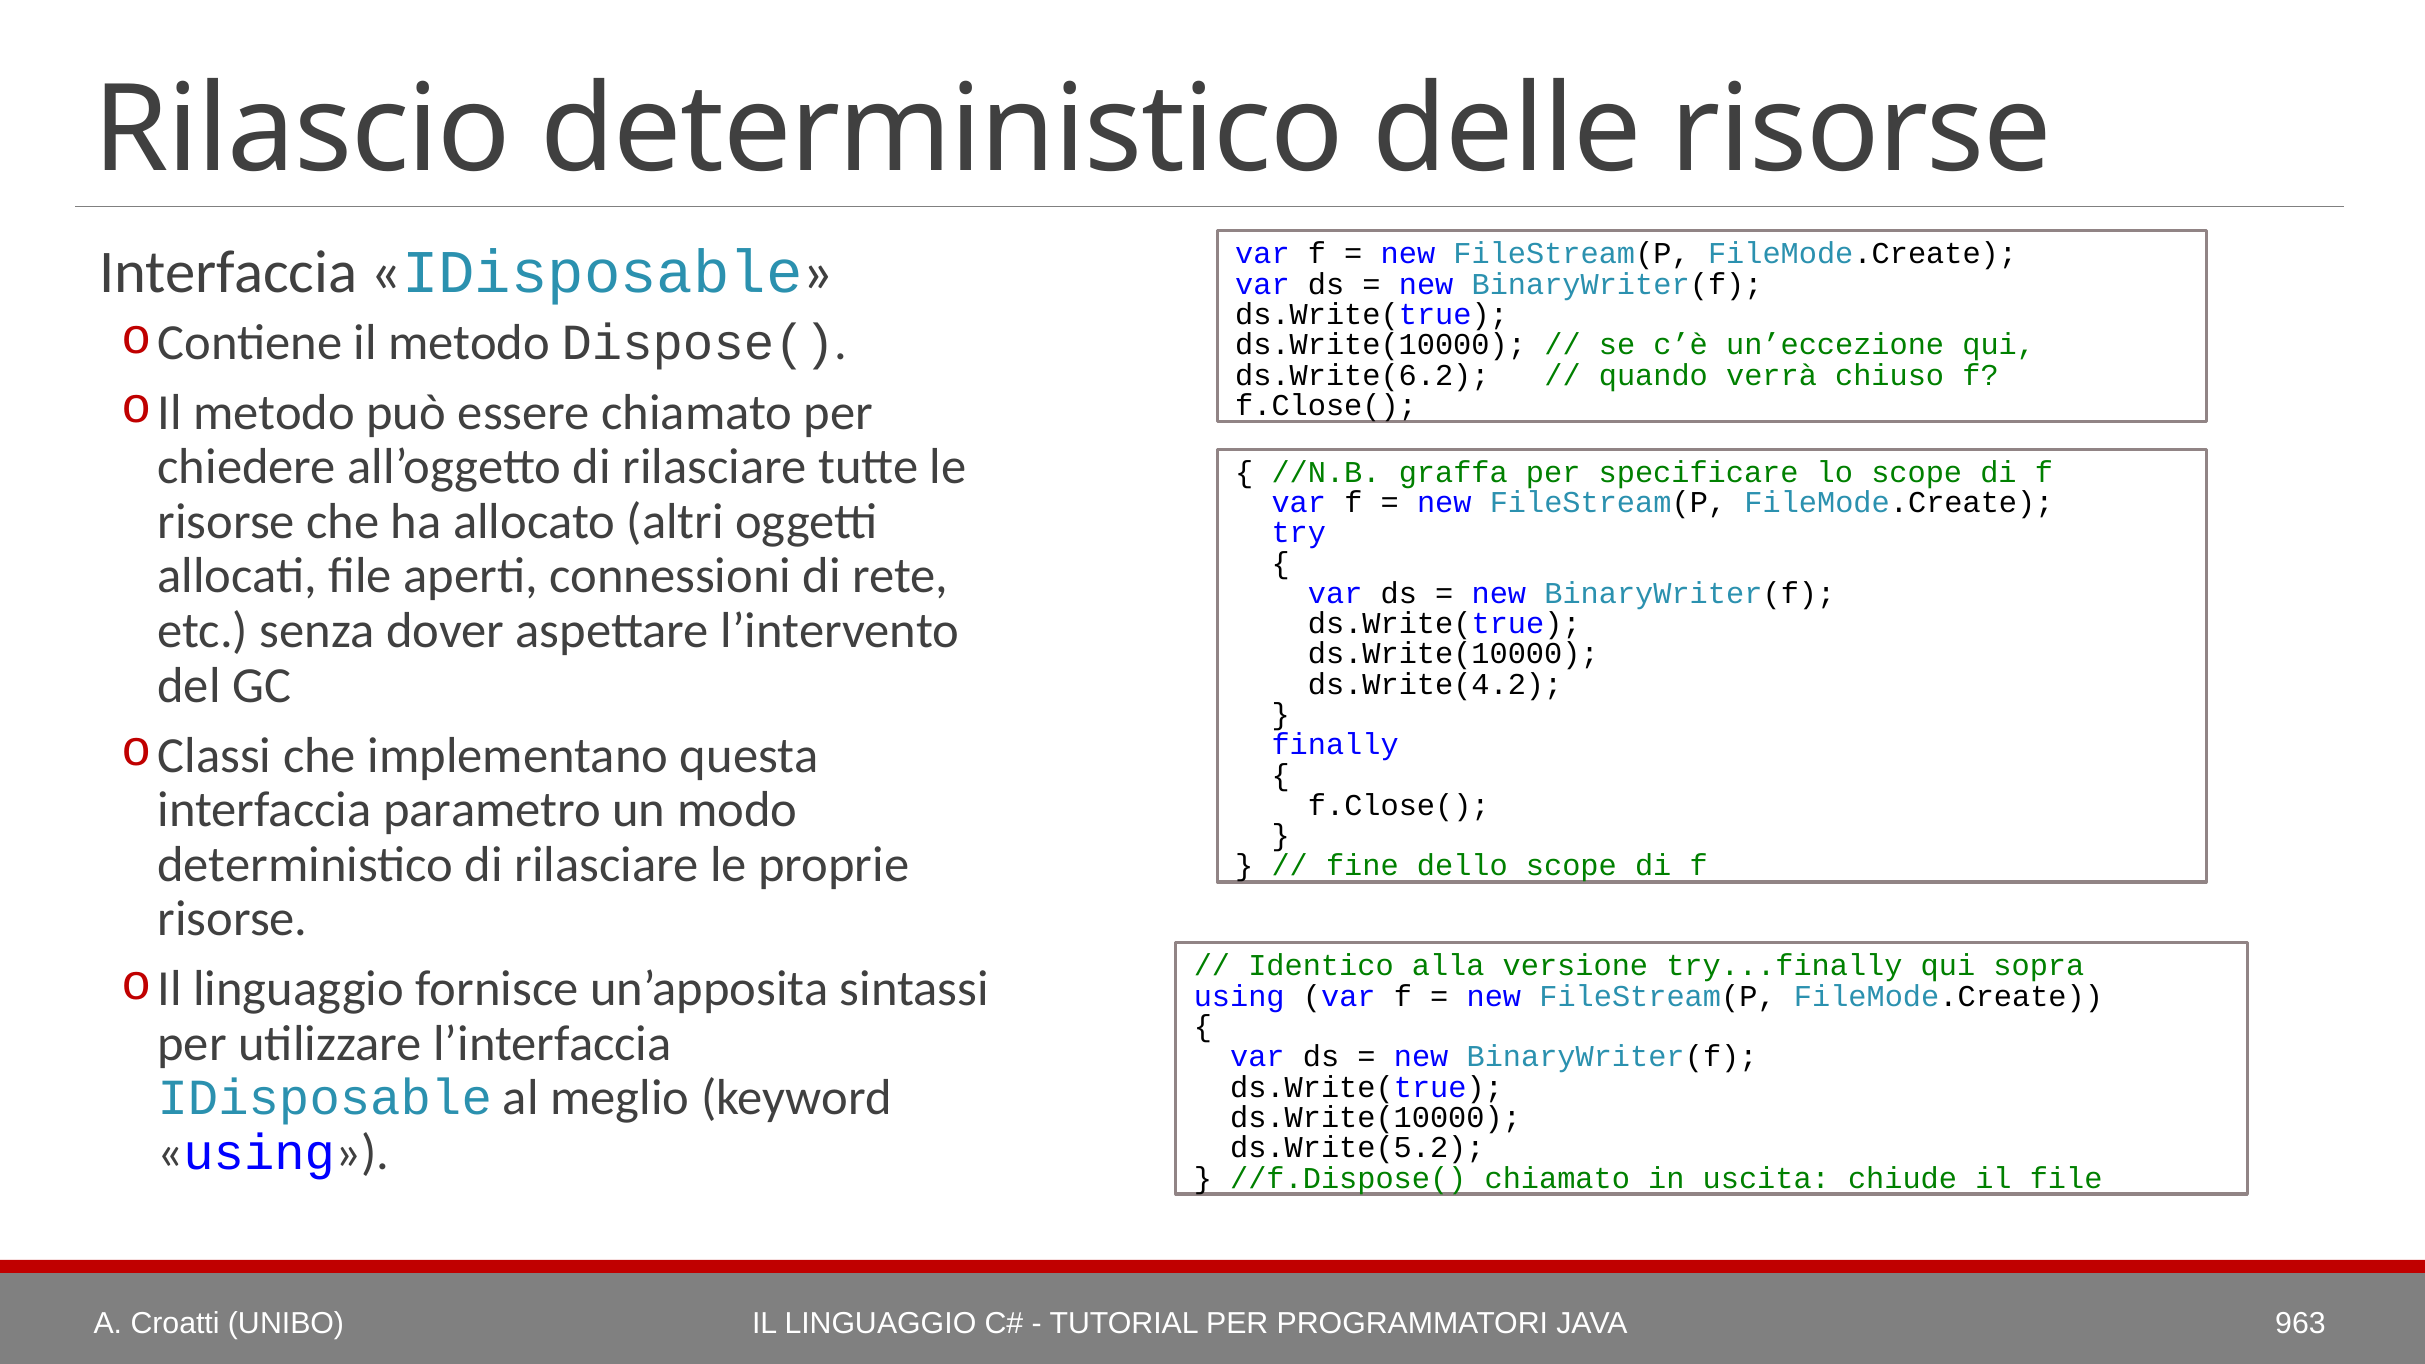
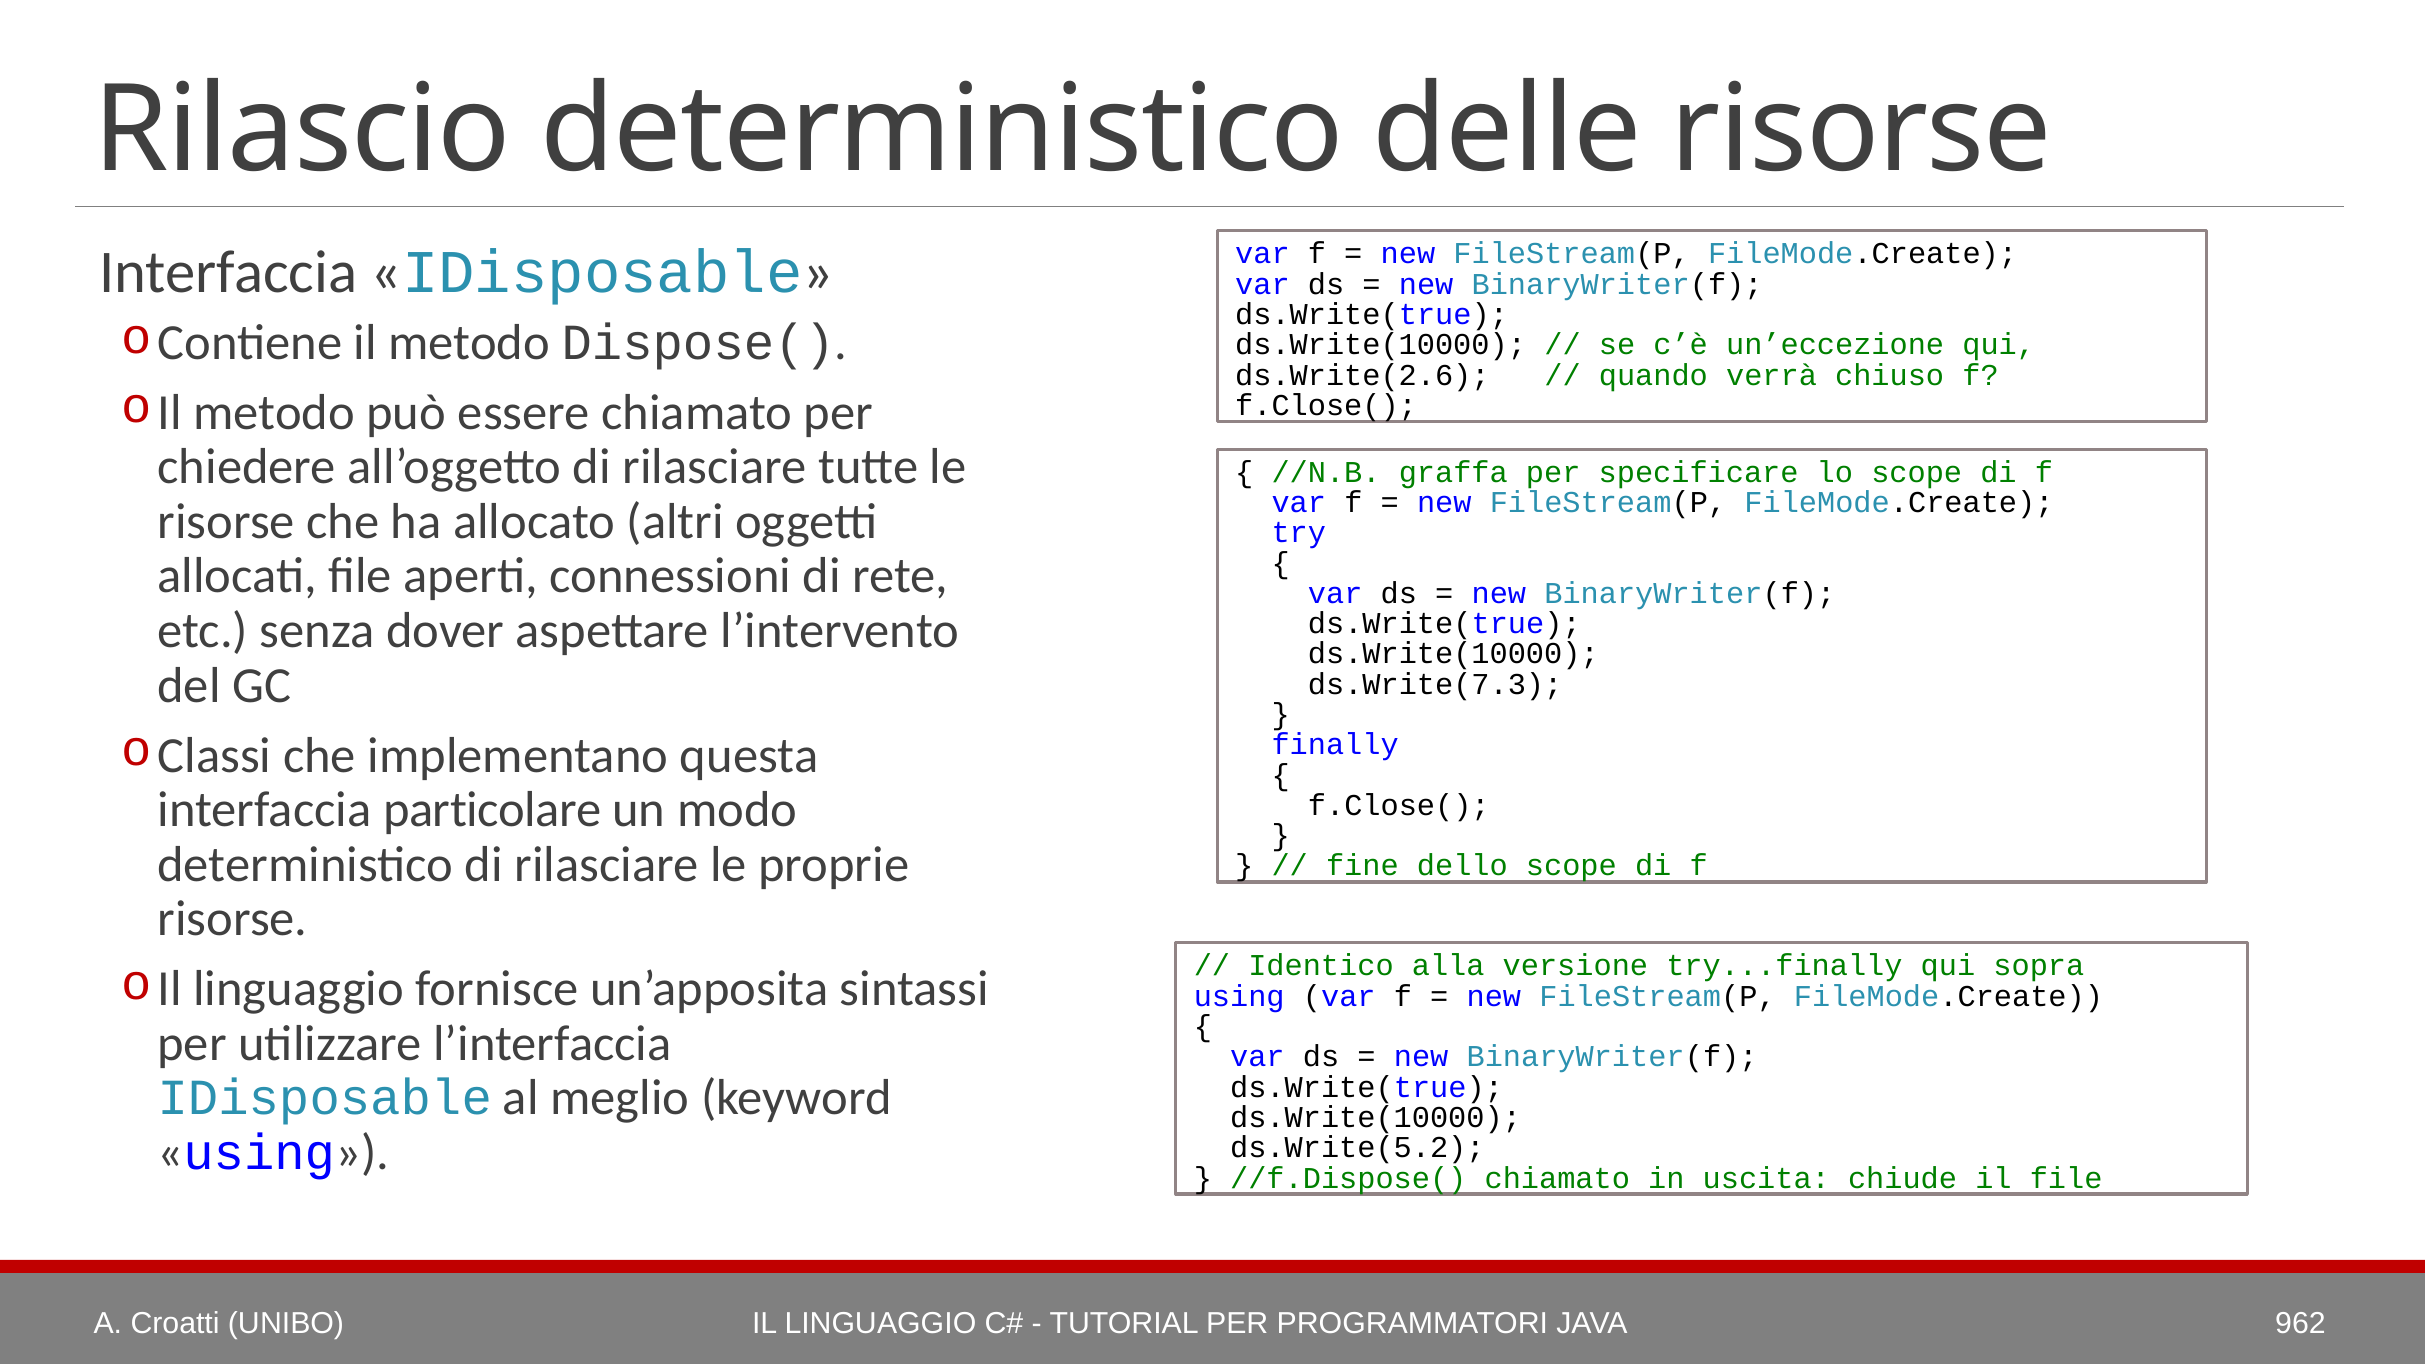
ds.Write(6.2: ds.Write(6.2 -> ds.Write(2.6 (1362, 375)
ds.Write(4.2: ds.Write(4.2 -> ds.Write(7.3 (1435, 684)
parametro: parametro -> particolare (492, 810)
963: 963 -> 962 (2300, 1323)
